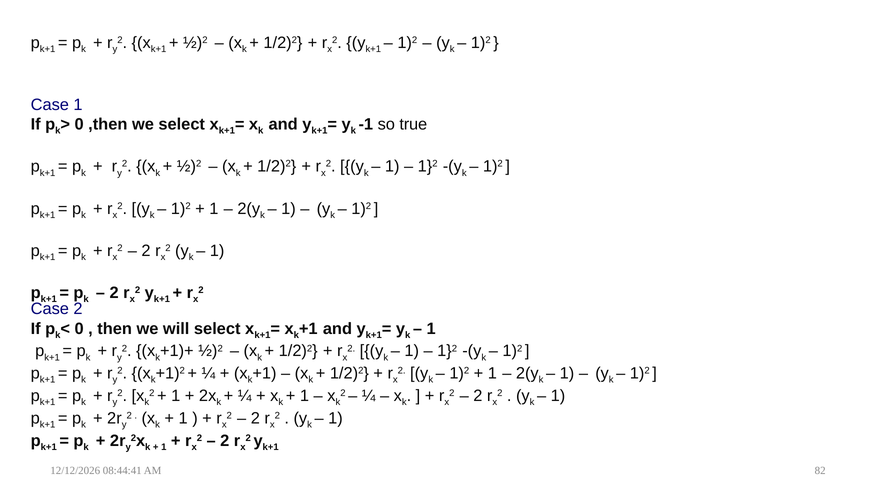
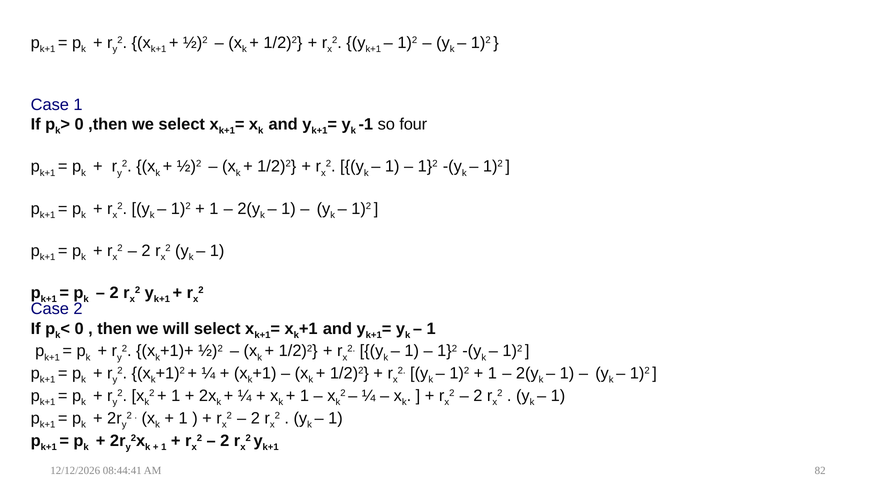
true: true -> four (413, 124)
